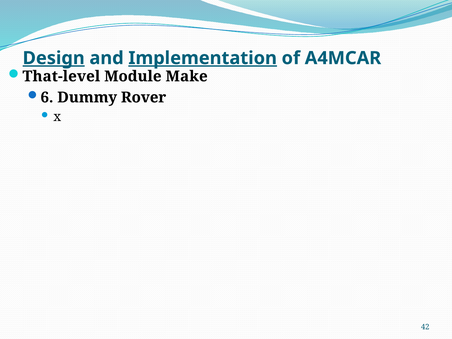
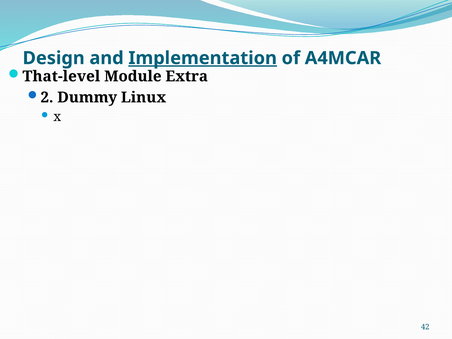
Design underline: present -> none (54, 58)
Make: Make -> Extra (187, 76)
6: 6 -> 2 (47, 97)
Rover: Rover -> Linux (144, 97)
